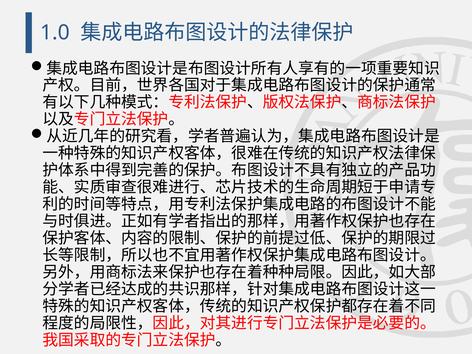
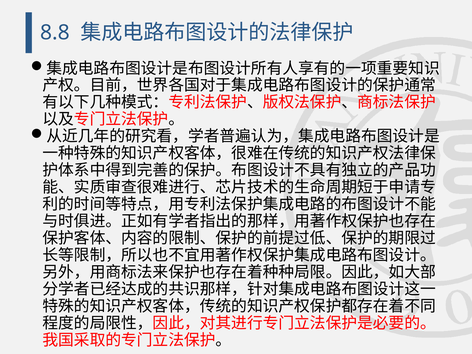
1.0: 1.0 -> 8.8 (55, 33)
